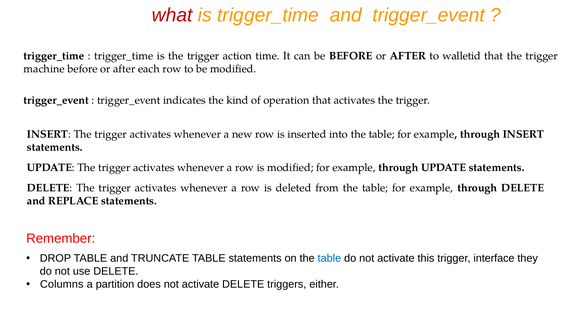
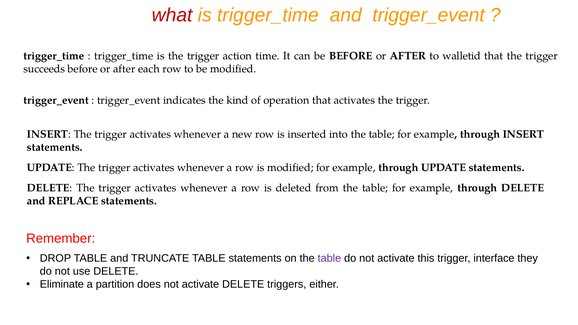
machine: machine -> succeeds (44, 69)
table colour: blue -> purple (329, 258)
Columns: Columns -> Eliminate (62, 284)
